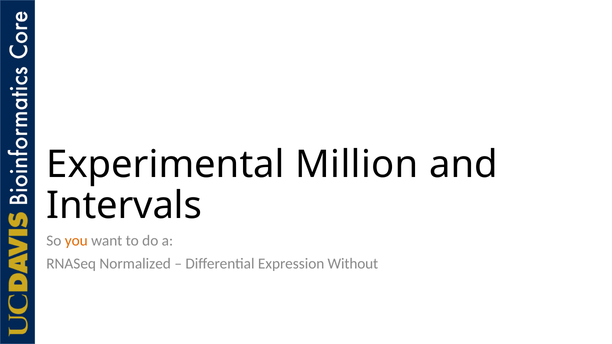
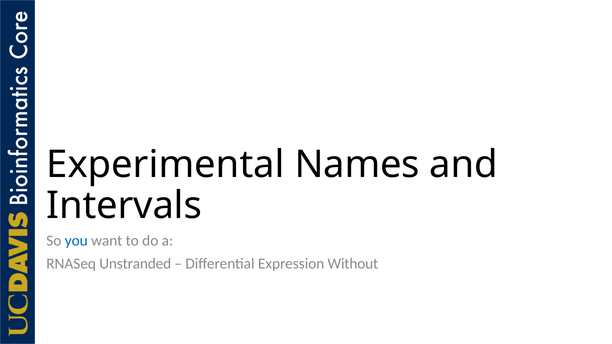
Million: Million -> Names (357, 165)
you colour: orange -> blue (76, 241)
Normalized: Normalized -> Unstranded (135, 264)
